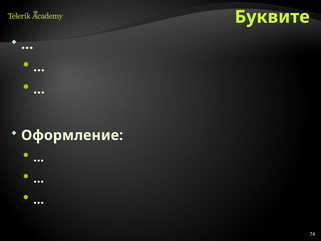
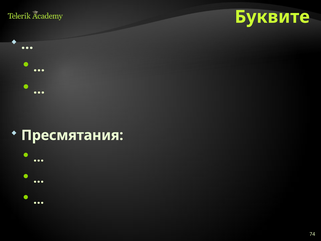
Оформление: Оформление -> Пресмятания (72, 135)
